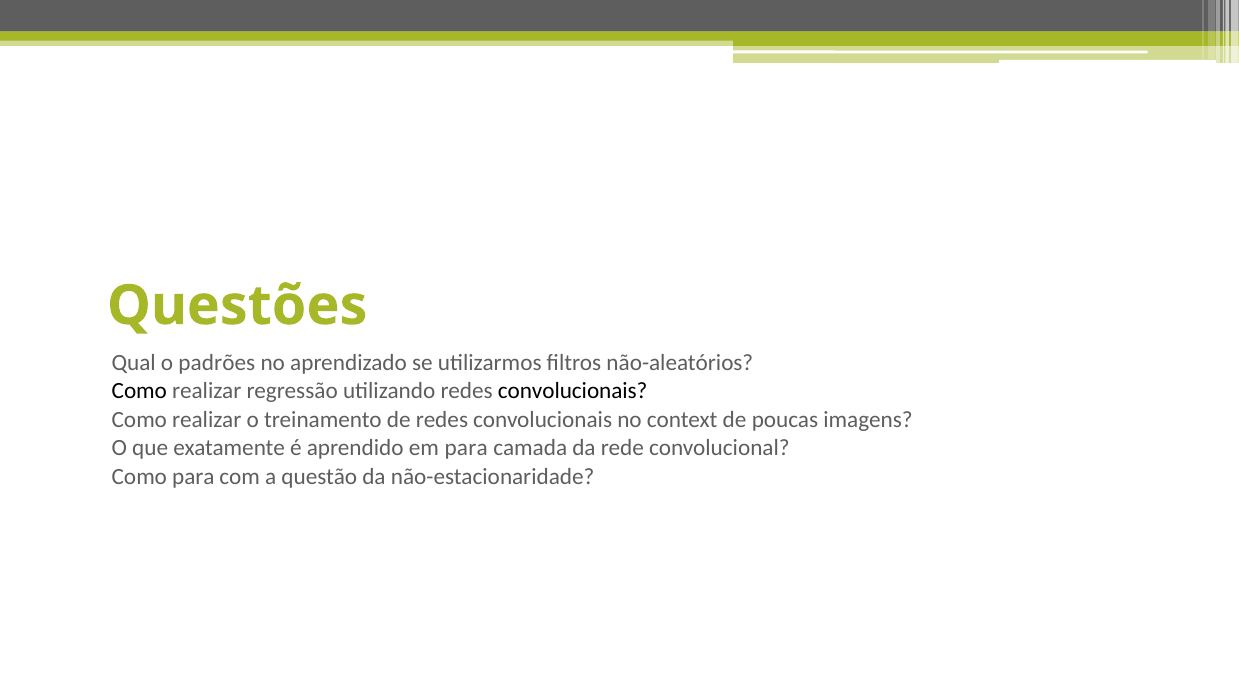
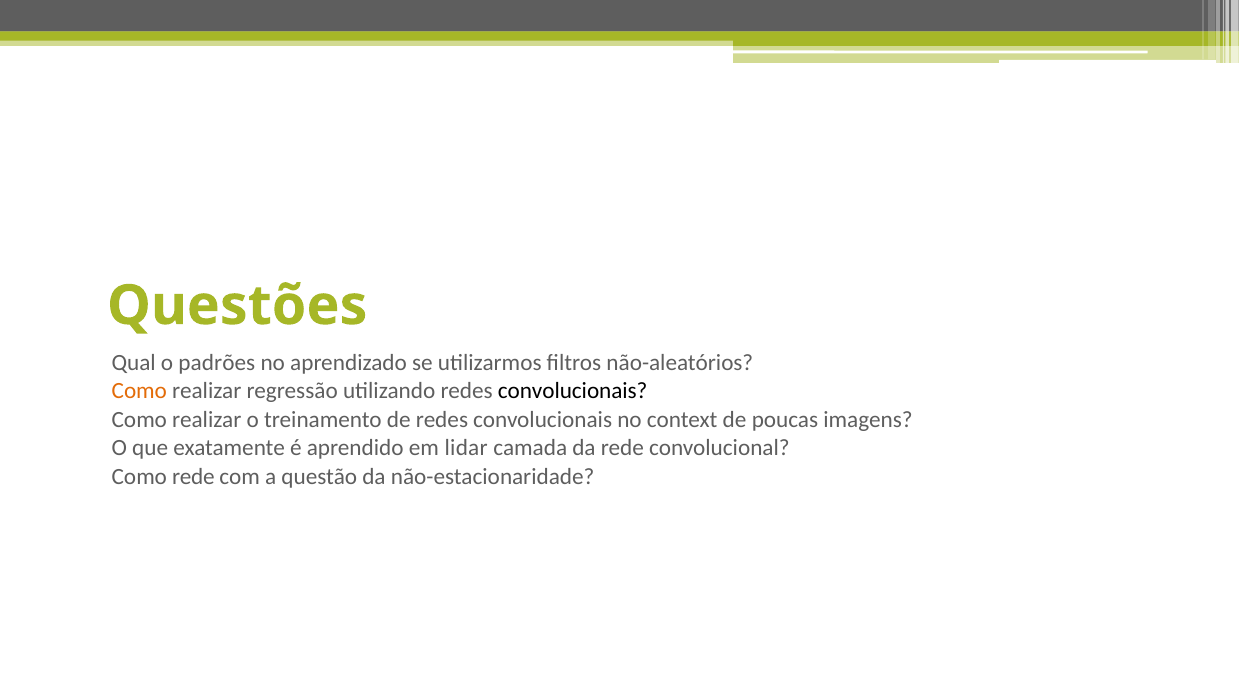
Como colour: black -> orange (139, 391)
em para: para -> lidar (466, 448)
Como para: para -> rede (193, 477)
